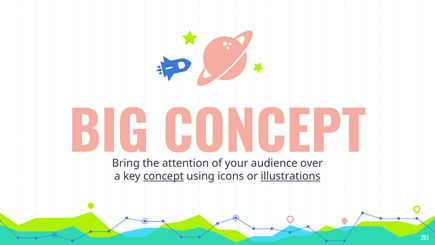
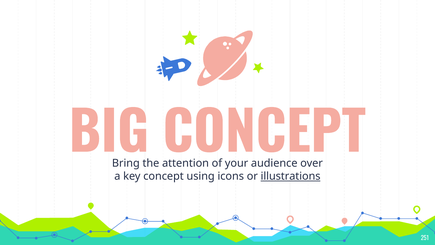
concept underline: present -> none (164, 176)
